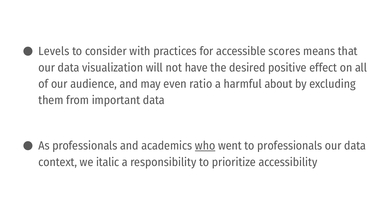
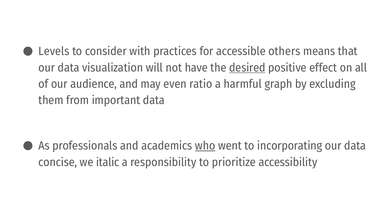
scores: scores -> others (284, 51)
desired underline: none -> present (247, 68)
about: about -> graph (278, 84)
to professionals: professionals -> incorporating (290, 146)
context: context -> concise (58, 162)
